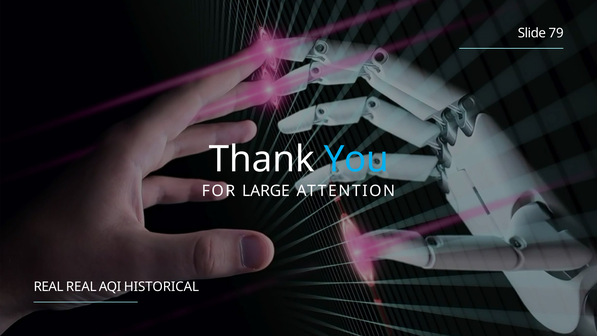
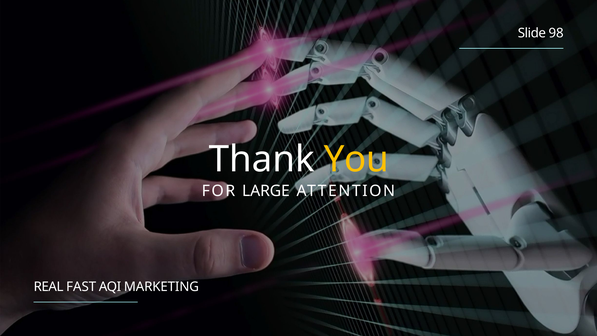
79: 79 -> 98 (556, 33)
You colour: light blue -> yellow (356, 159)
REAL REAL: REAL -> FAST (81, 287)
HISTORICAL: HISTORICAL -> MARKETING (161, 287)
